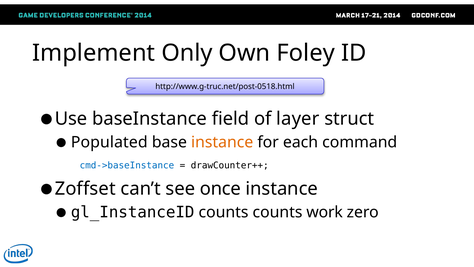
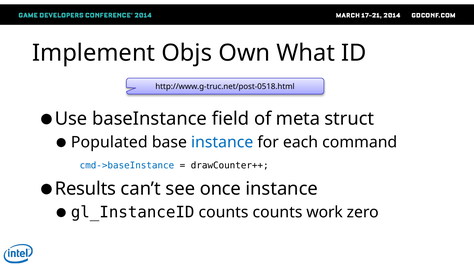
Only: Only -> Objs (187, 53)
Foley: Foley -> What (306, 53)
layer: layer -> meta (298, 119)
instance colour: orange -> blue (222, 142)
Zoffset: Zoffset -> Results (85, 189)
